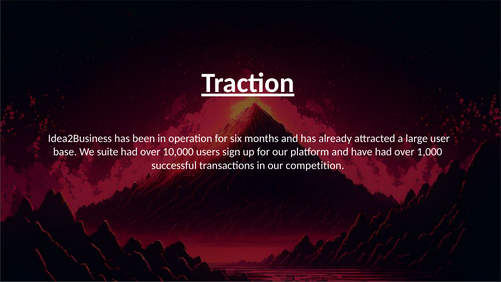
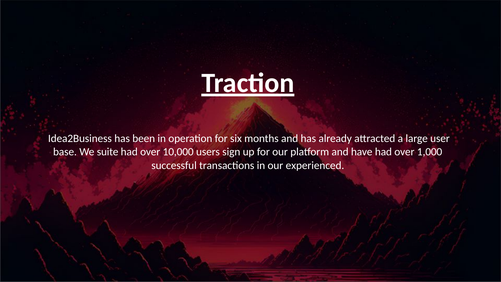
competition: competition -> experienced (315, 165)
